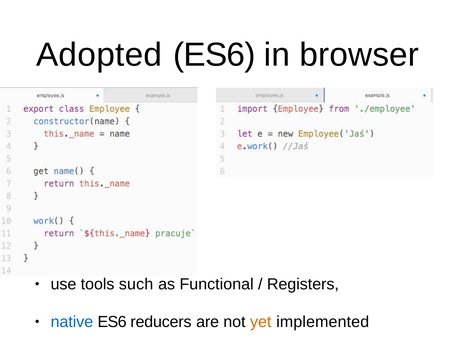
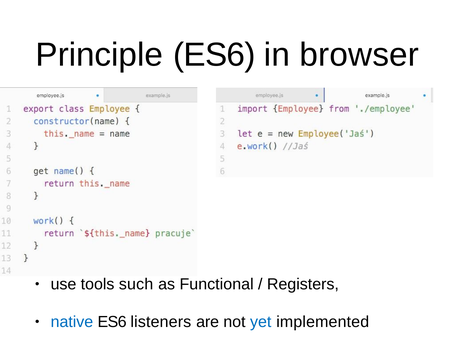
Adopted: Adopted -> Principle (99, 55)
reducers: reducers -> listeners (161, 322)
yet colour: orange -> blue (261, 322)
